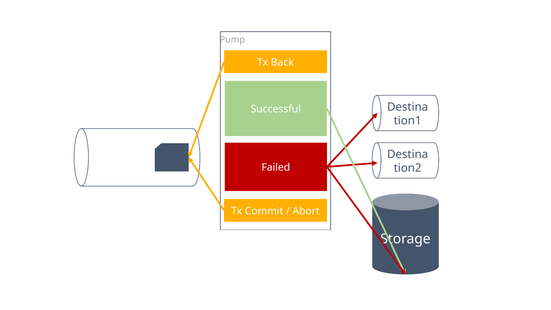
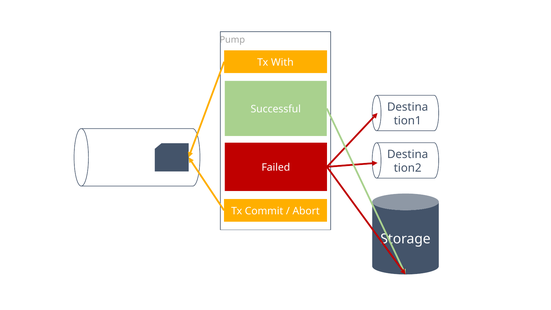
Back: Back -> With (282, 62)
